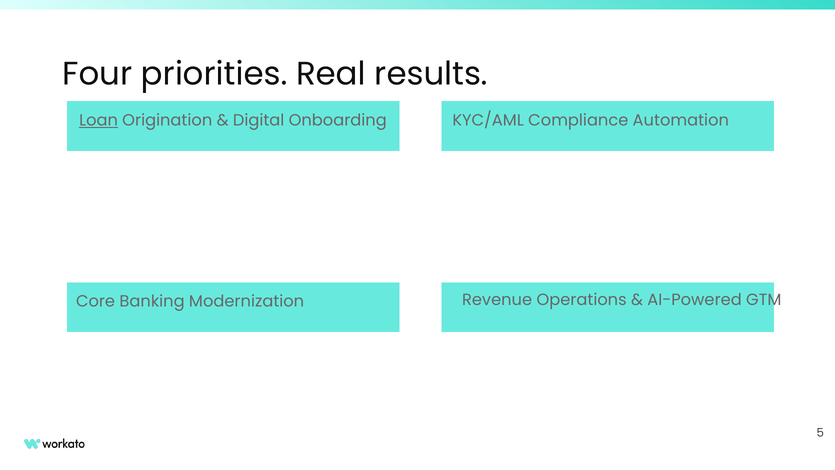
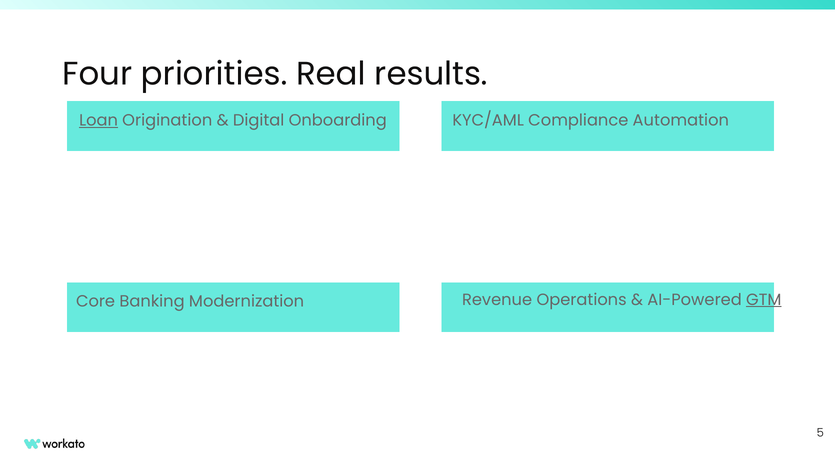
GTM underline: none -> present (764, 299)
